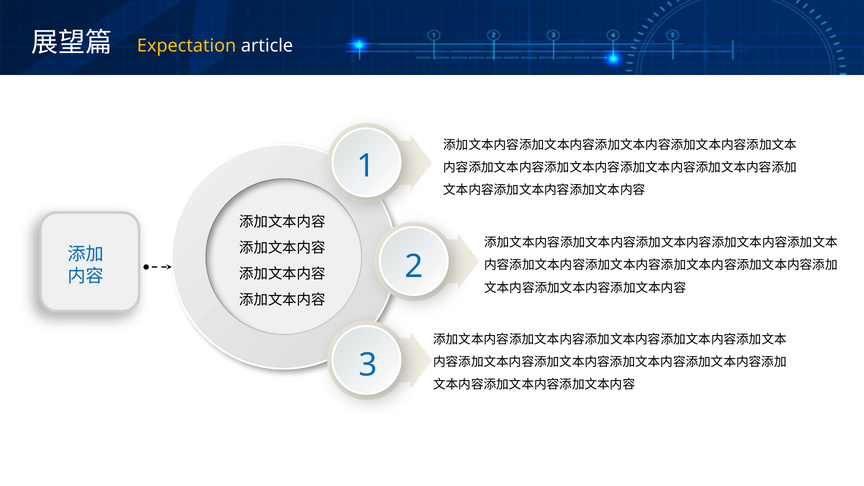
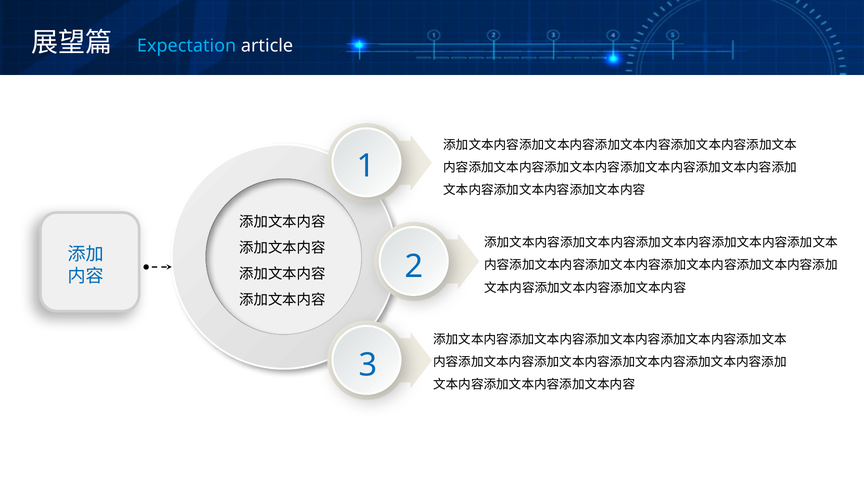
Expectation colour: yellow -> light blue (187, 46)
